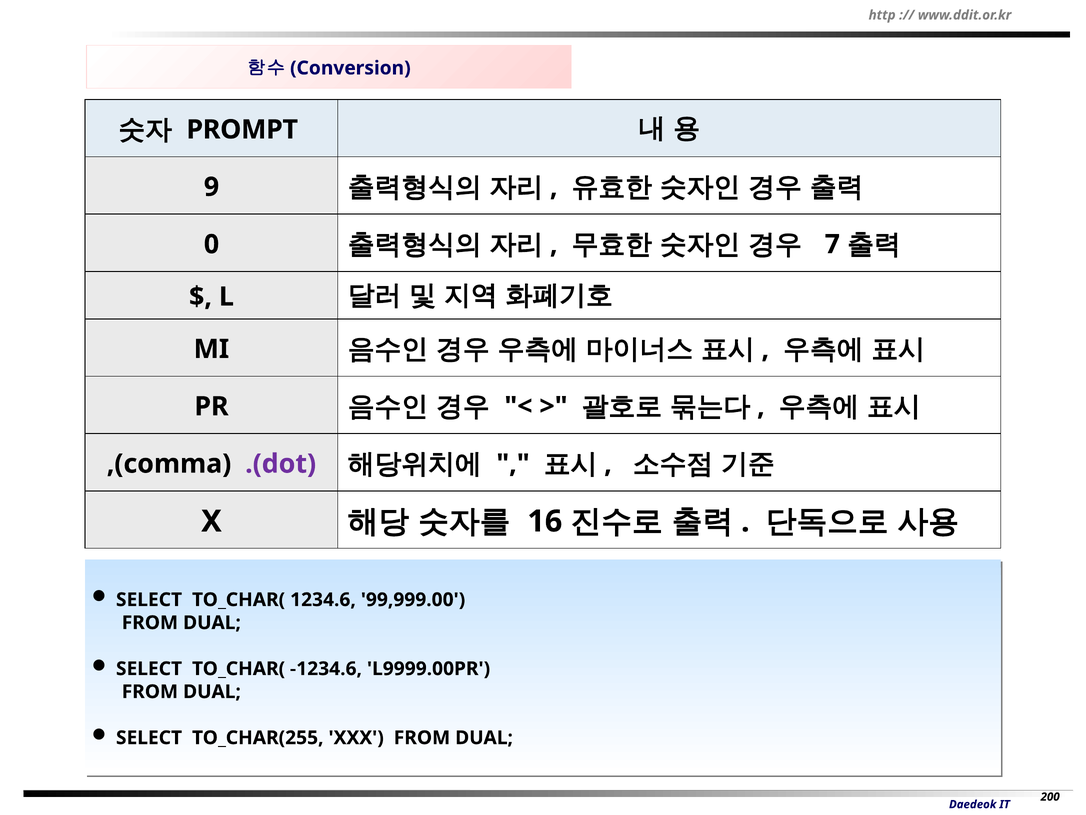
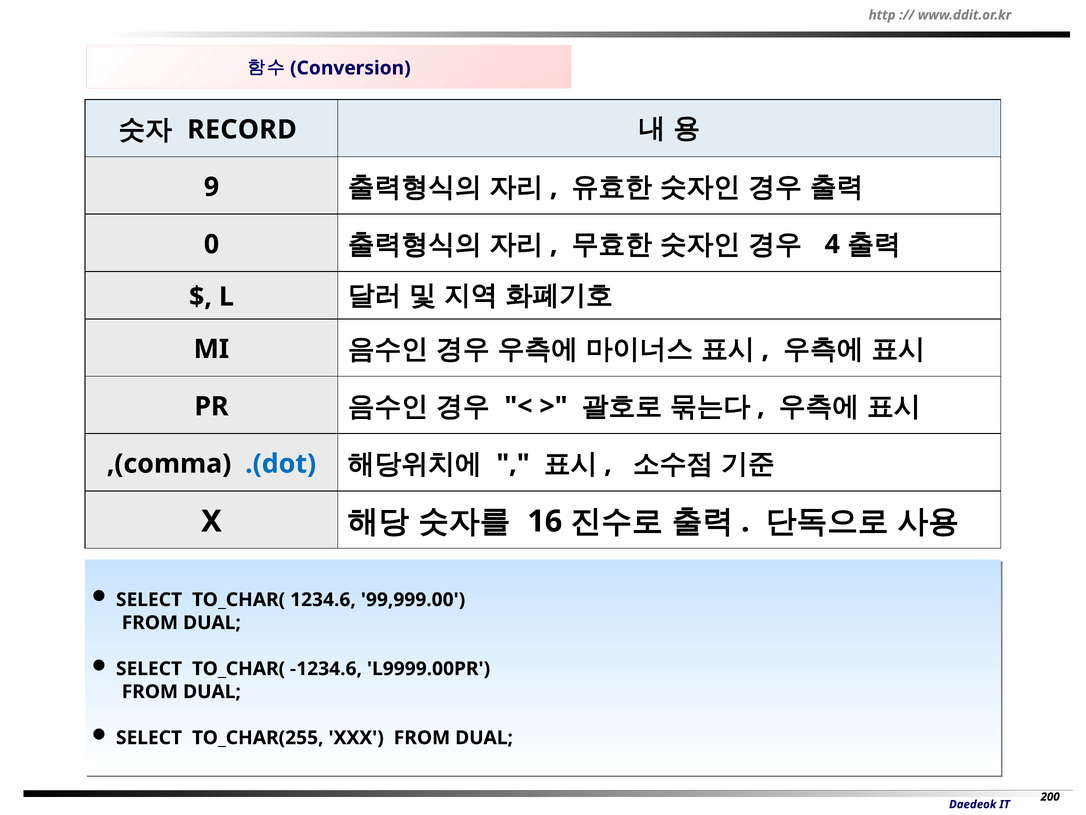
PROMPT: PROMPT -> RECORD (242, 130)
7: 7 -> 4 (832, 244)
.(dot colour: purple -> blue (281, 464)
